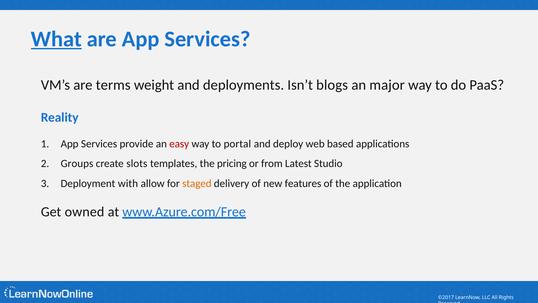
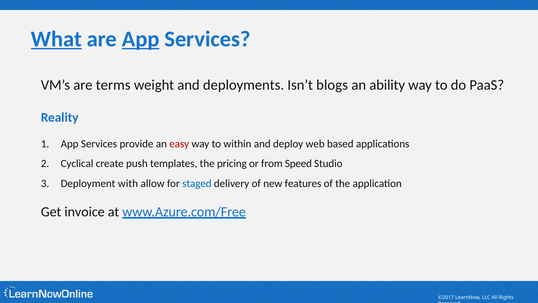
App underline: none -> present (141, 39)
major: major -> ability (387, 85)
portal: portal -> within (237, 144)
Groups: Groups -> Cyclical (77, 163)
slots: slots -> push (137, 163)
Latest: Latest -> Speed (298, 163)
staged colour: orange -> blue (197, 183)
owned: owned -> invoice (85, 212)
